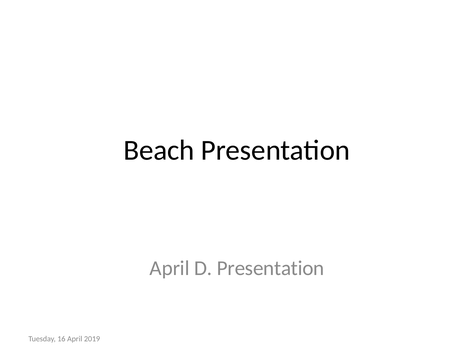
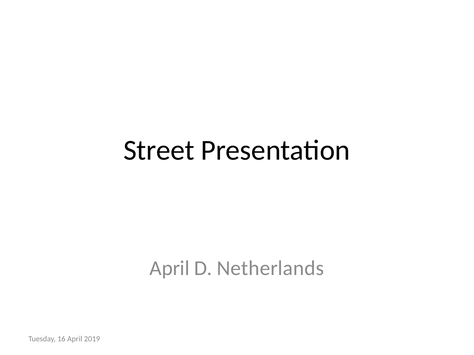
Beach: Beach -> Street (159, 151)
D Presentation: Presentation -> Netherlands (270, 269)
